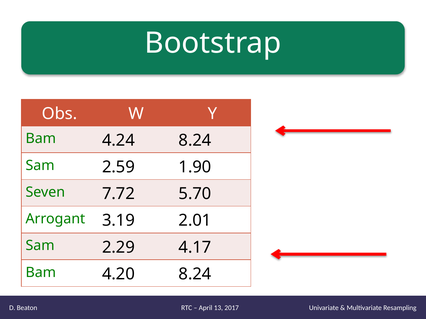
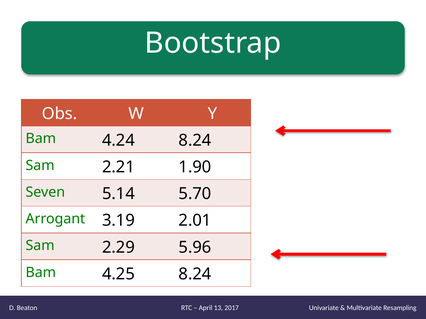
2.59: 2.59 -> 2.21 (118, 167)
7.72: 7.72 -> 5.14 (118, 194)
4.17: 4.17 -> 5.96 (195, 248)
4.20: 4.20 -> 4.25 (118, 274)
